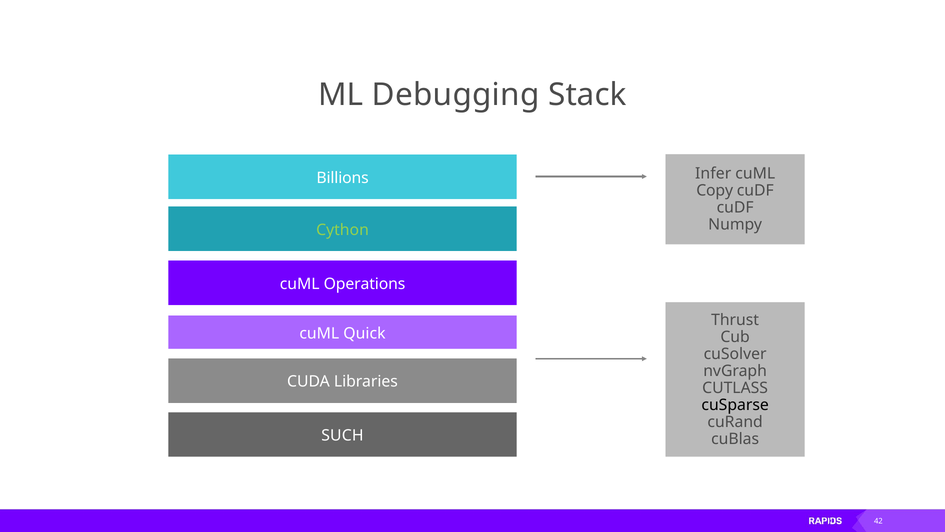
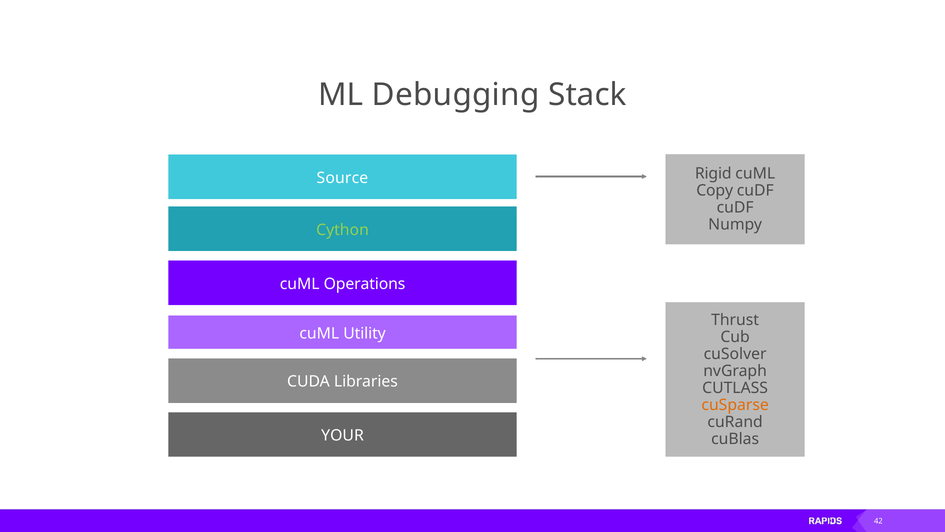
Infer: Infer -> Rigid (713, 173)
Billions: Billions -> Source (342, 178)
Quick: Quick -> Utility (365, 333)
cuSparse colour: black -> orange (735, 405)
SUCH: SUCH -> YOUR (342, 435)
